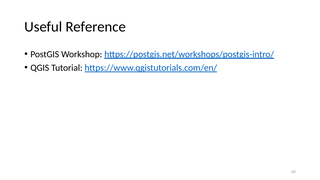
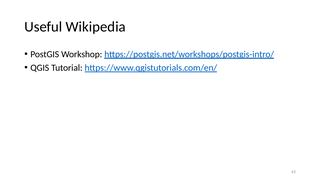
Reference: Reference -> Wikipedia (96, 27)
